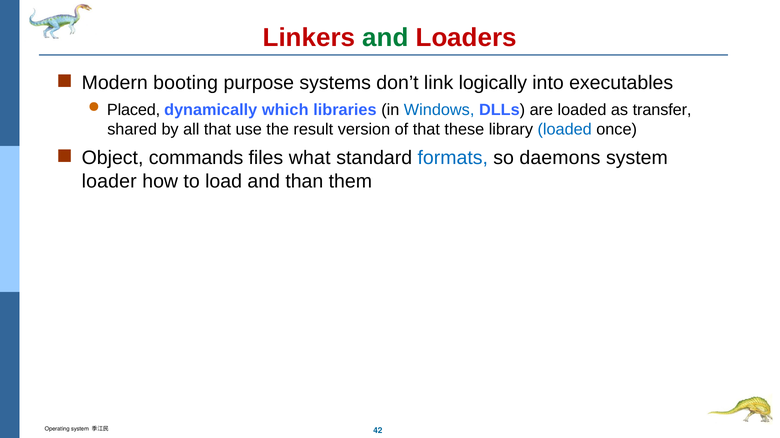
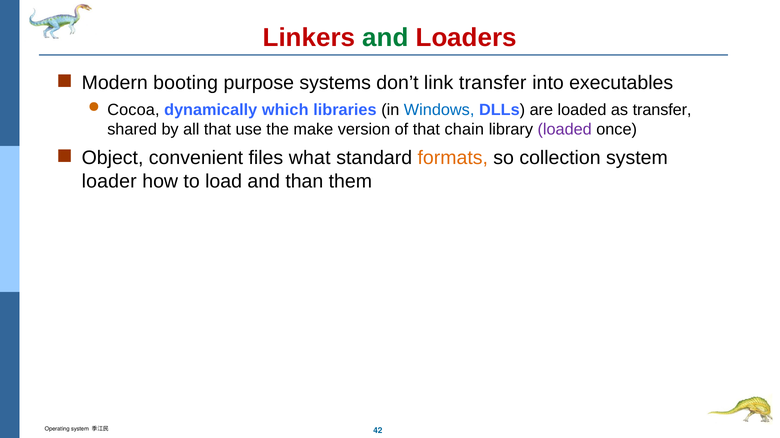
link logically: logically -> transfer (493, 83)
Placed: Placed -> Cocoa (133, 110)
result: result -> make (313, 130)
these: these -> chain (464, 130)
loaded colour: blue -> purple (565, 130)
commands: commands -> convenient (196, 158)
formats colour: blue -> orange (453, 158)
daemons: daemons -> collection (560, 158)
